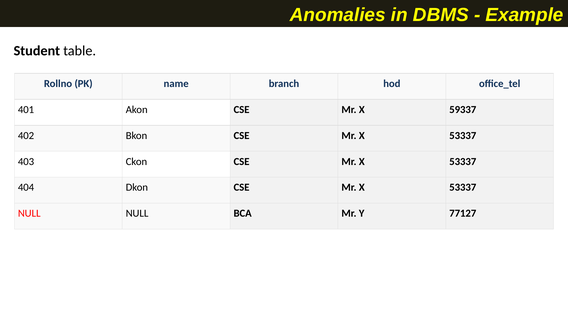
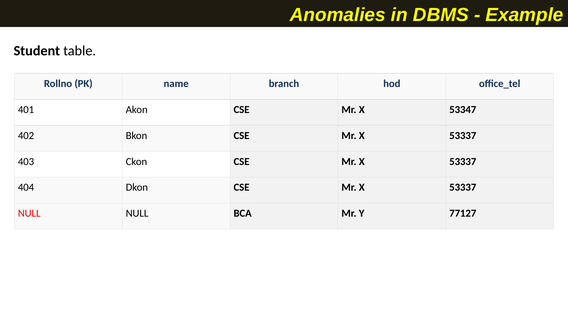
59337: 59337 -> 53347 (463, 109)
